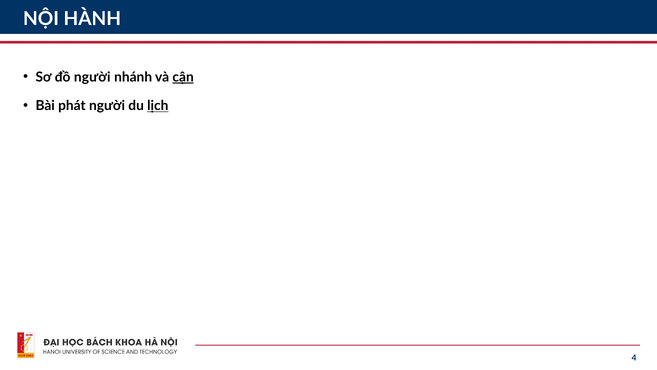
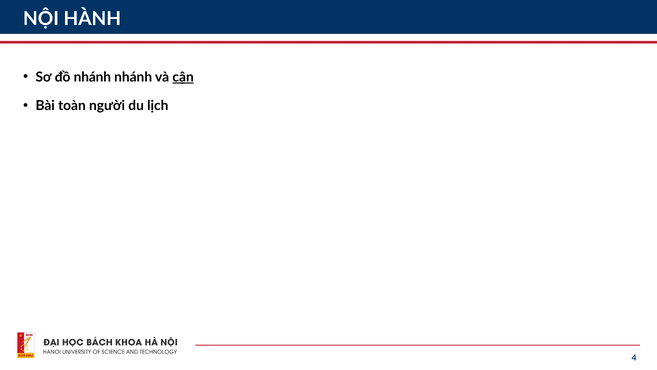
đồ người: người -> nhánh (92, 77)
phát: phát -> toàn (72, 106)
lịch underline: present -> none (158, 106)
